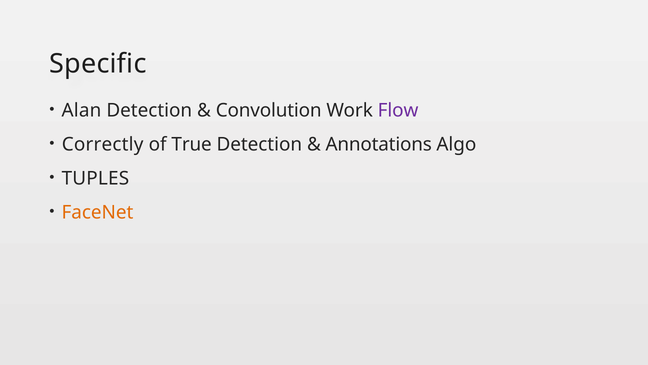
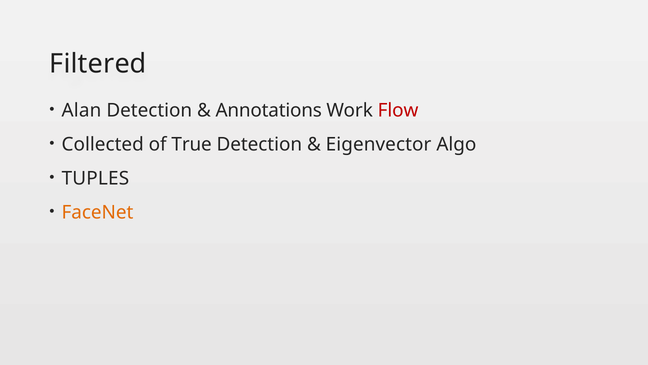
Specific: Specific -> Filtered (98, 64)
Convolution: Convolution -> Annotations (269, 110)
Flow colour: purple -> red (398, 110)
Correctly: Correctly -> Collected (103, 144)
Annotations: Annotations -> Eigenvector (379, 144)
